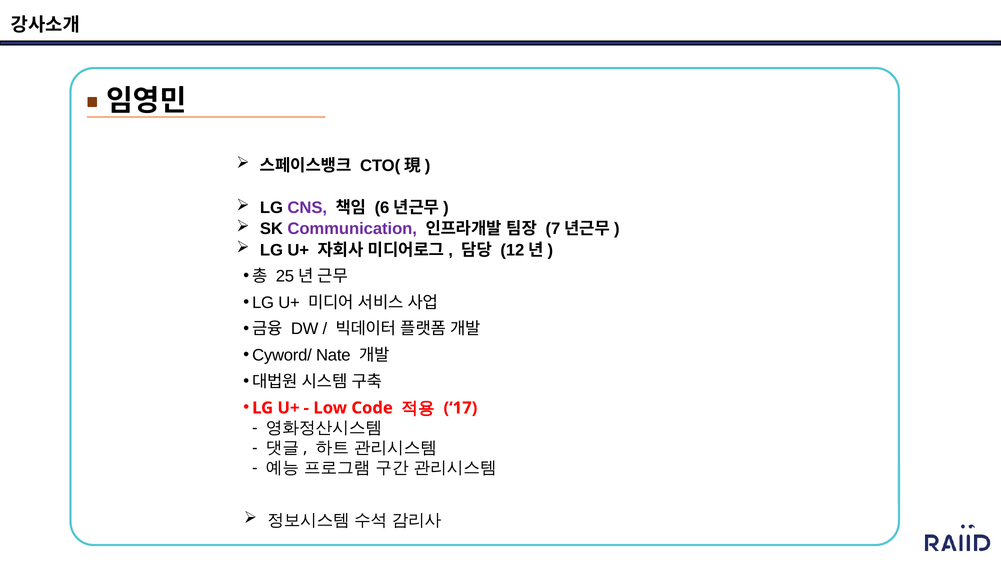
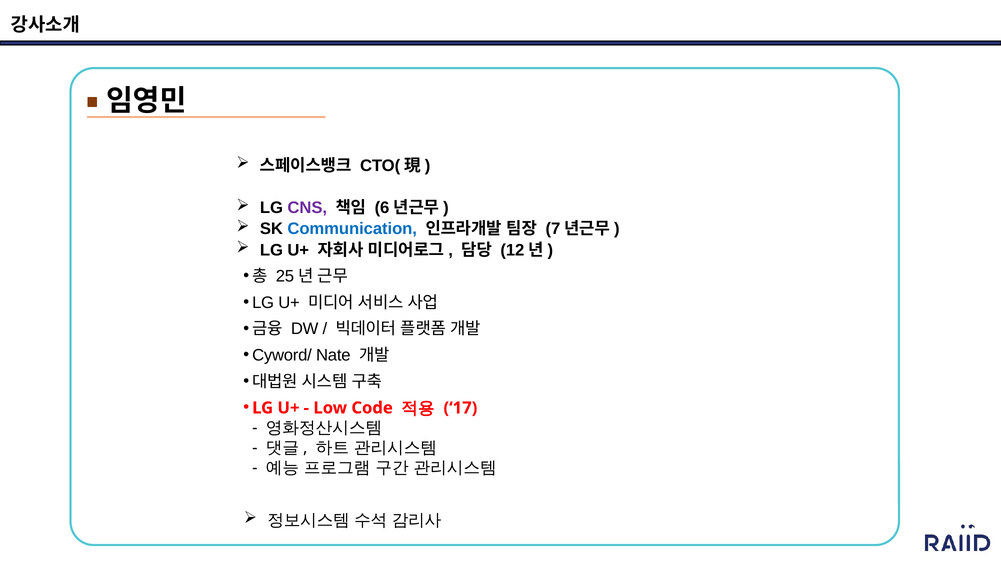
Communication colour: purple -> blue (352, 229)
